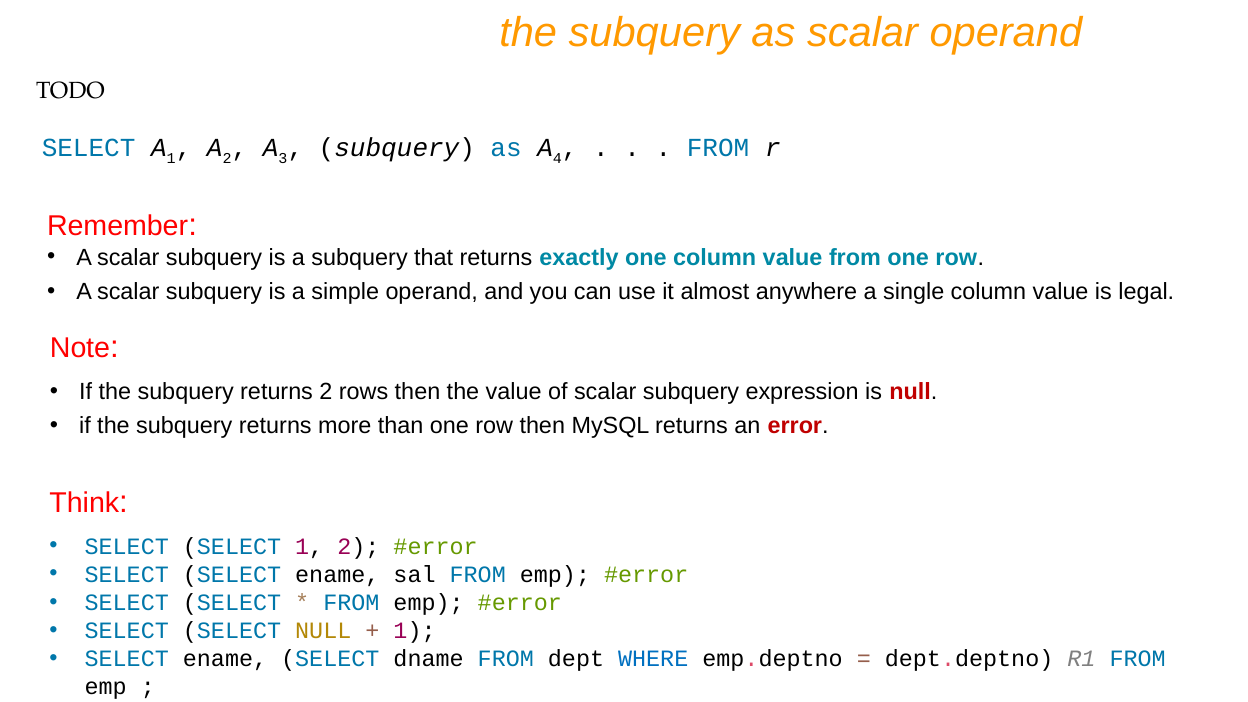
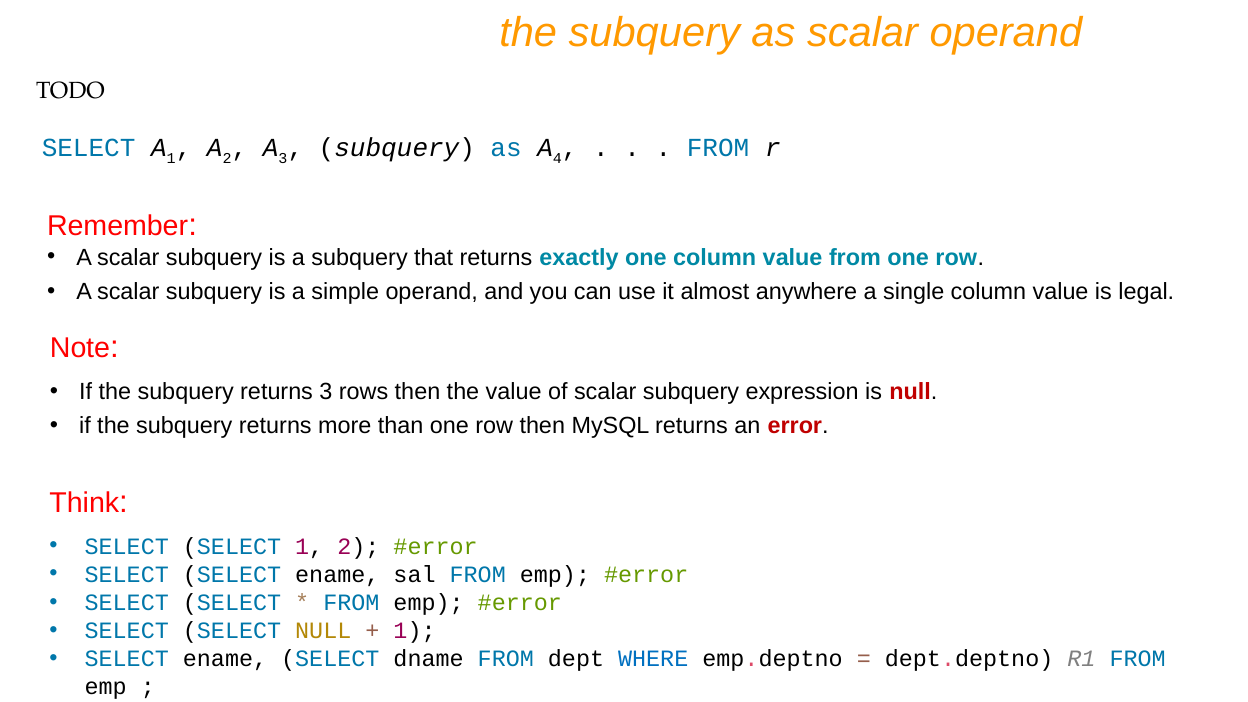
returns 2: 2 -> 3 (326, 392)
